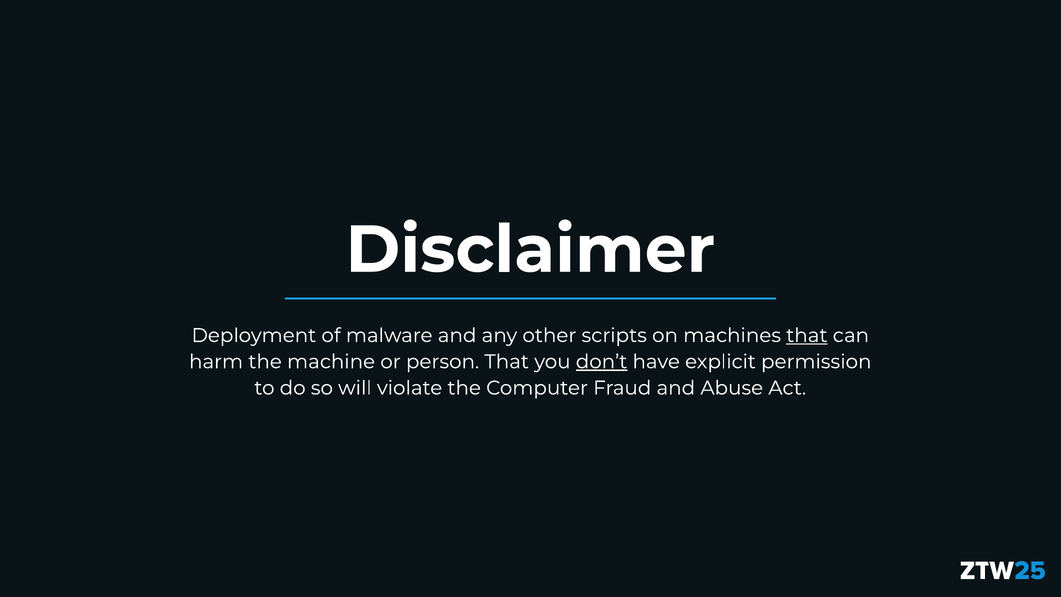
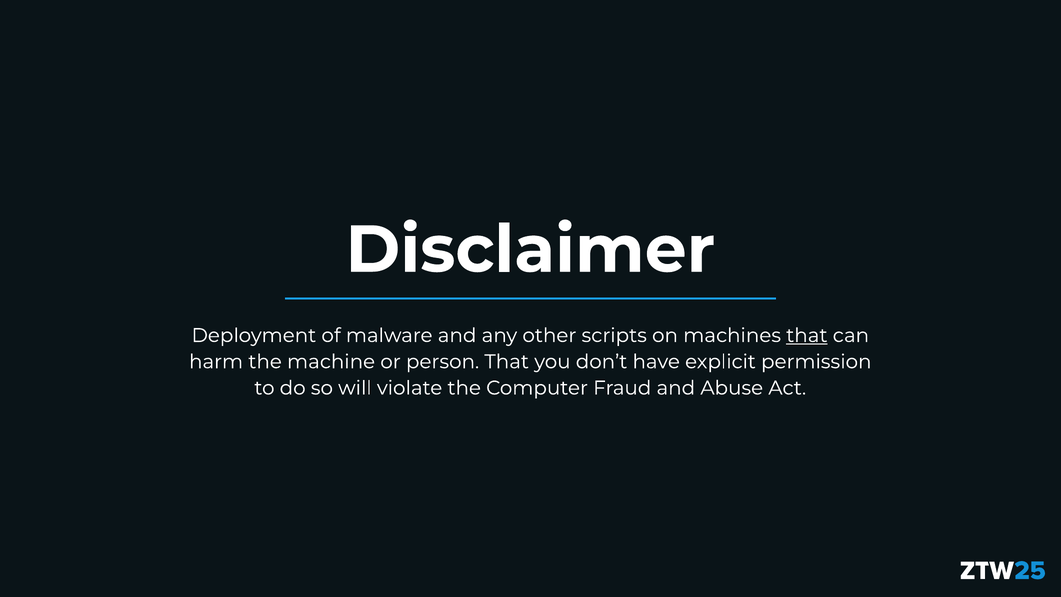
don’t underline: present -> none (602, 362)
